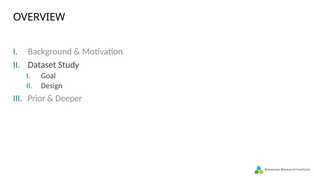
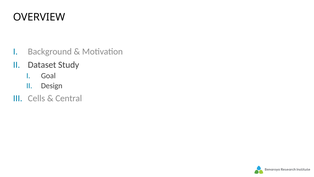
Prior: Prior -> Cells (36, 98)
Deeper: Deeper -> Central (69, 98)
